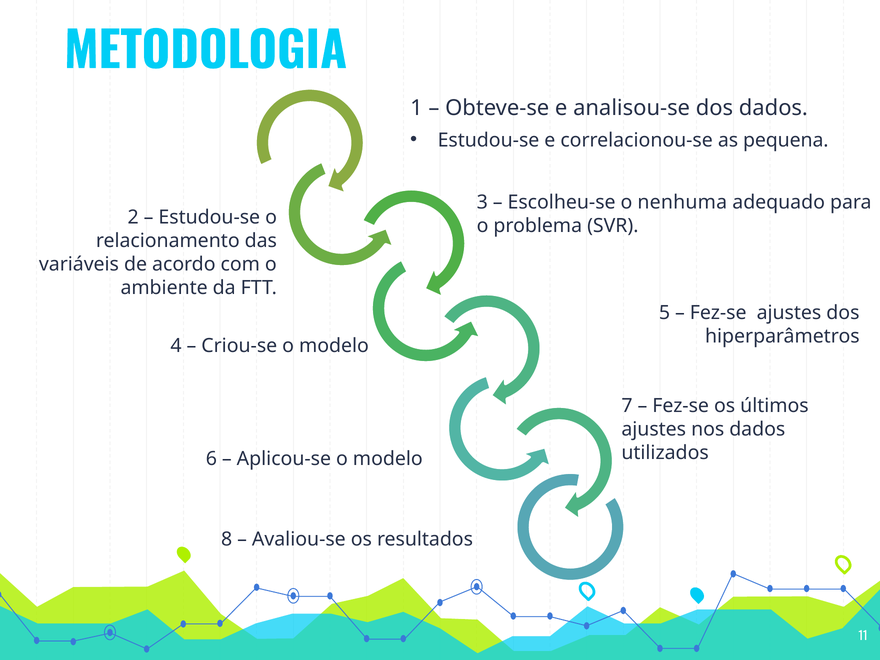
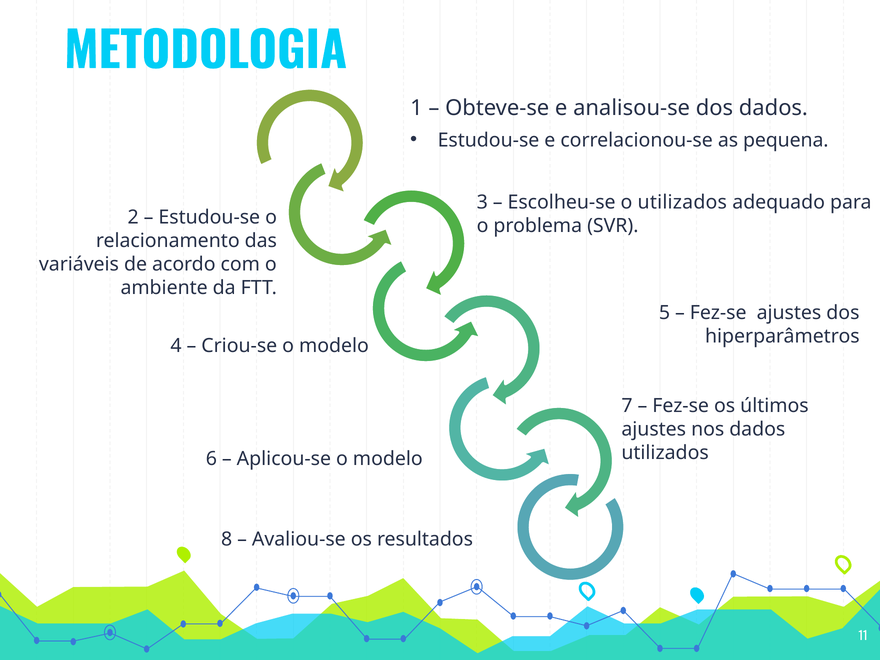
o nenhuma: nenhuma -> utilizados (682, 202)
